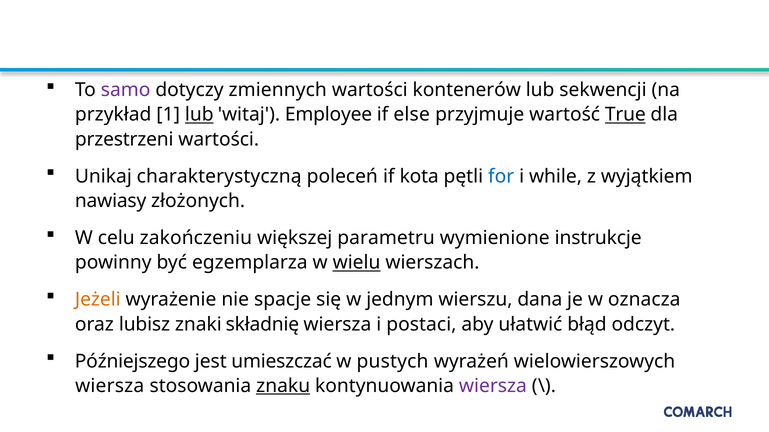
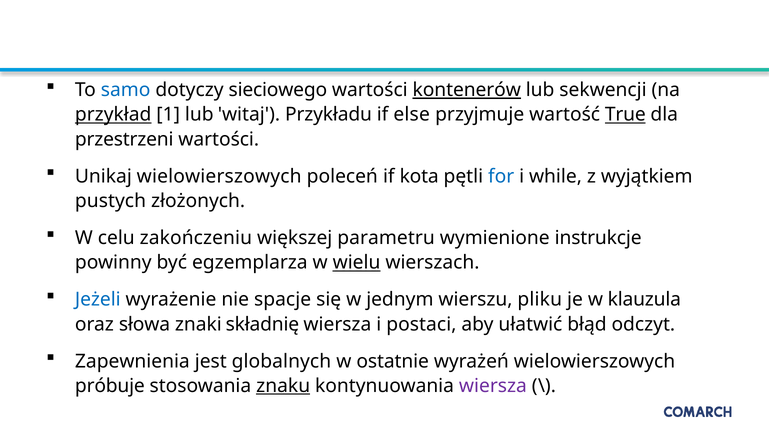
samo colour: purple -> blue (126, 90)
zmiennych: zmiennych -> sieciowego (278, 90)
kontenerów underline: none -> present (467, 90)
przykład underline: none -> present (113, 115)
lub underline: present -> none (199, 115)
Employee: Employee -> Przykładu (329, 115)
Unikaj charakterystyczną: charakterystyczną -> wielowierszowych (219, 177)
nawiasy: nawiasy -> pustych (111, 201)
Jeżeli colour: orange -> blue (98, 300)
dana: dana -> pliku (540, 300)
oznacza: oznacza -> klauzula (644, 300)
lubisz: lubisz -> słowa (144, 325)
Późniejszego: Późniejszego -> Zapewnienia (132, 362)
umieszczać: umieszczać -> globalnych (281, 362)
pustych: pustych -> ostatnie (393, 362)
wiersza: wiersza -> próbuje (110, 386)
